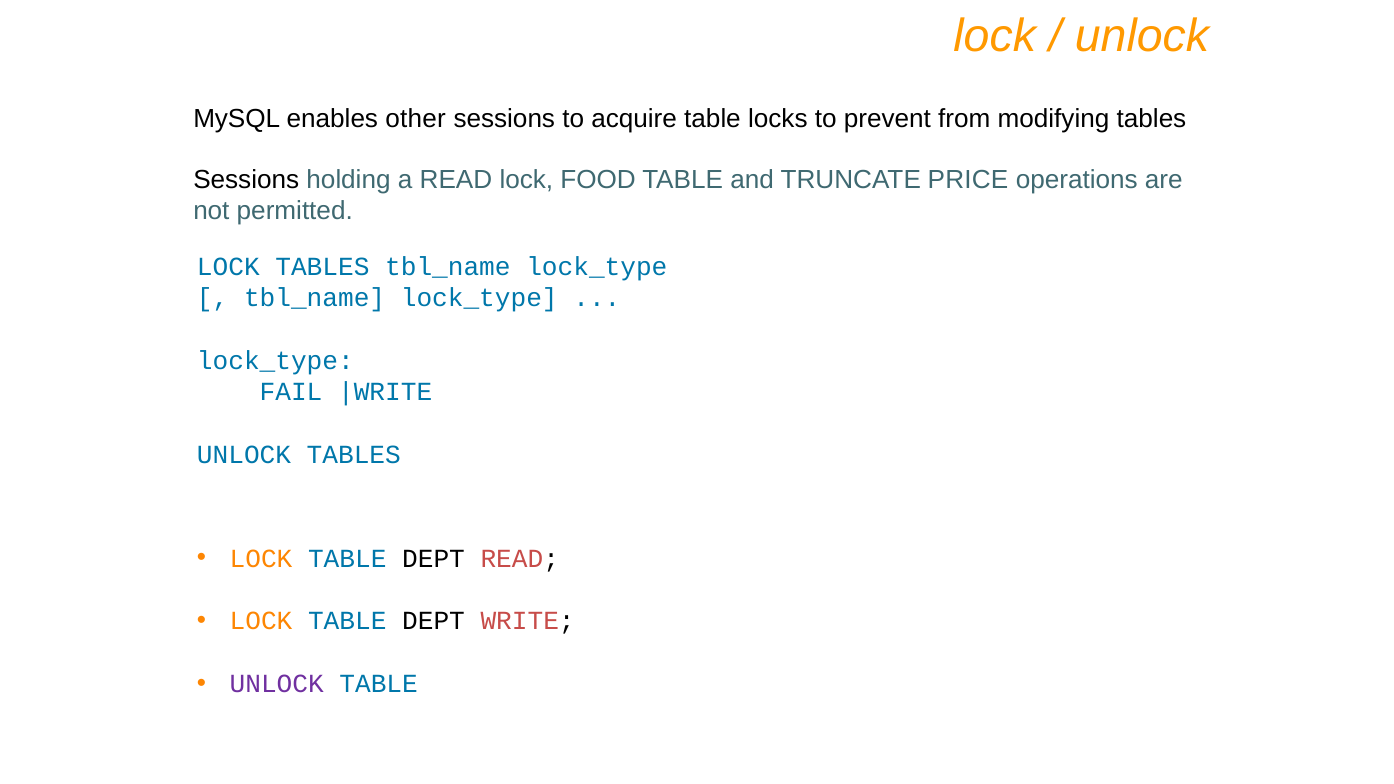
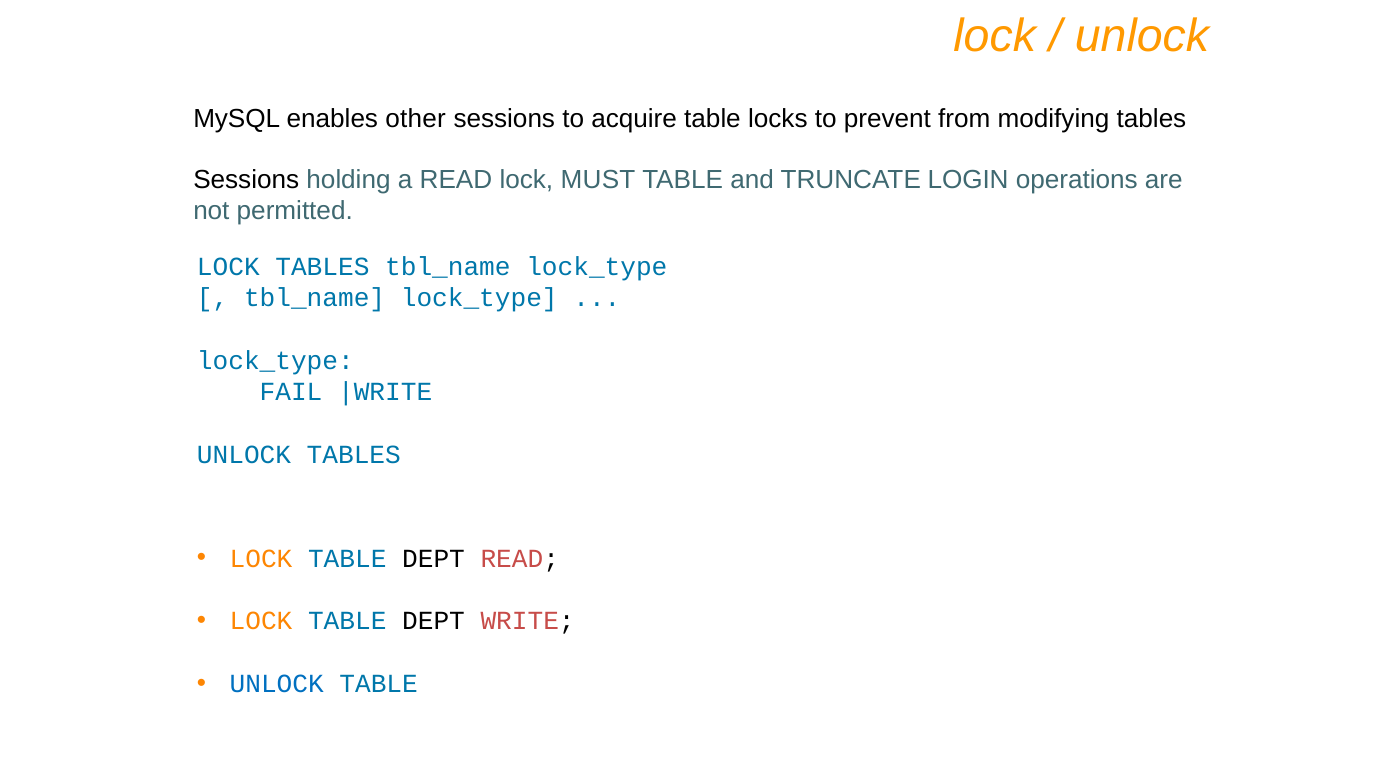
FOOD: FOOD -> MUST (598, 179)
PRICE: PRICE -> LOGIN (968, 179)
UNLOCK colour: purple -> blue (277, 684)
